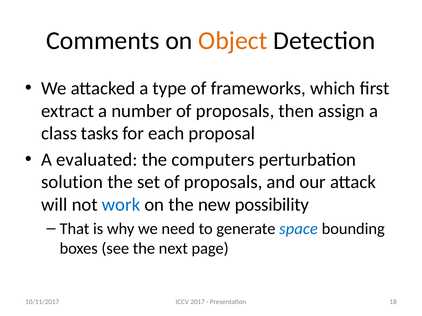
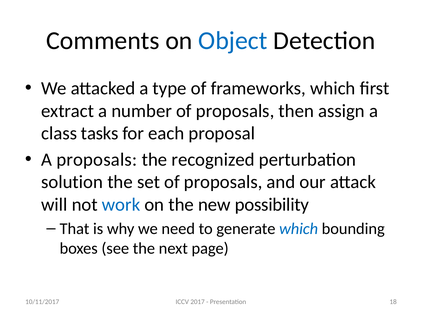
Object colour: orange -> blue (233, 41)
A evaluated: evaluated -> proposals (97, 160)
computers: computers -> recognized (213, 160)
generate space: space -> which (299, 229)
